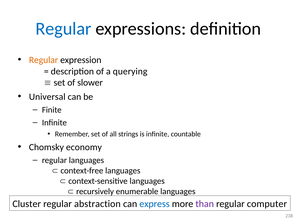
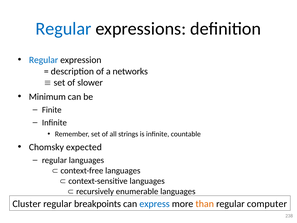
Regular colour: orange -> blue (44, 60)
querying: querying -> networks (130, 71)
Universal: Universal -> Minimum (47, 97)
economy: economy -> expected (84, 147)
abstraction: abstraction -> breakpoints (98, 204)
than colour: purple -> orange (205, 204)
